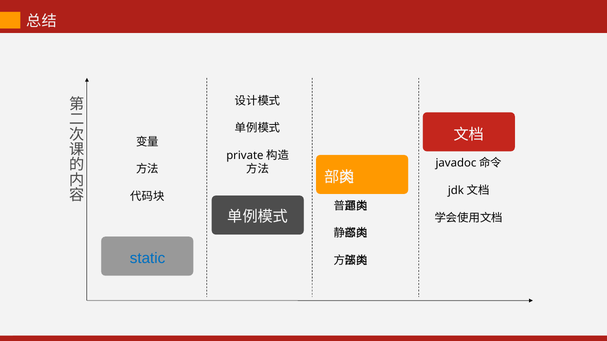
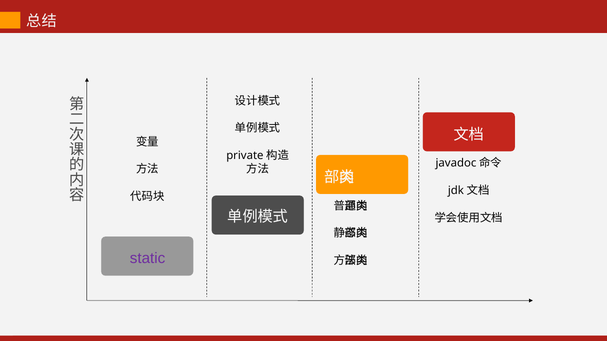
static colour: blue -> purple (148, 259)
